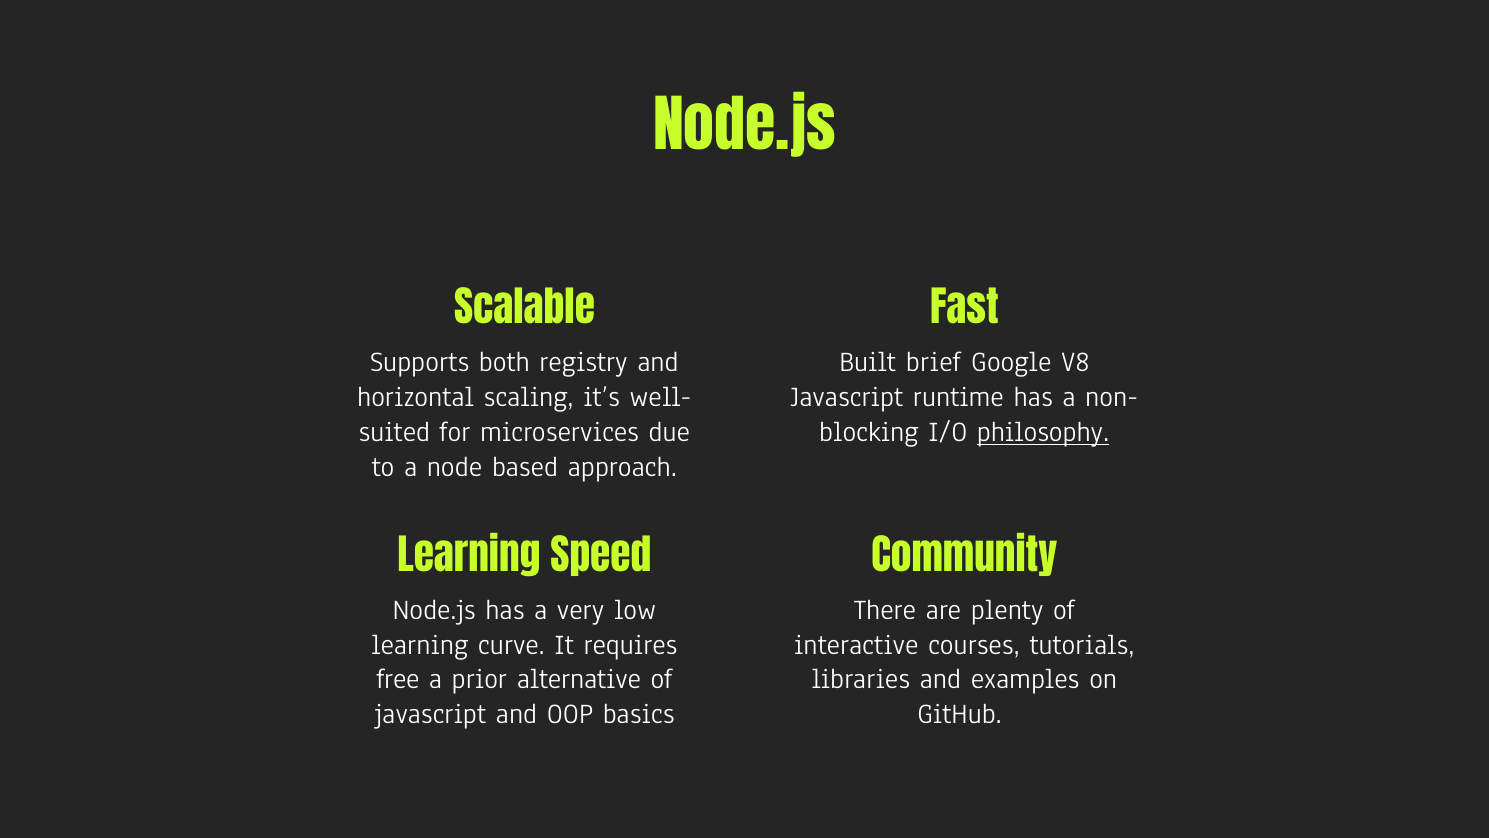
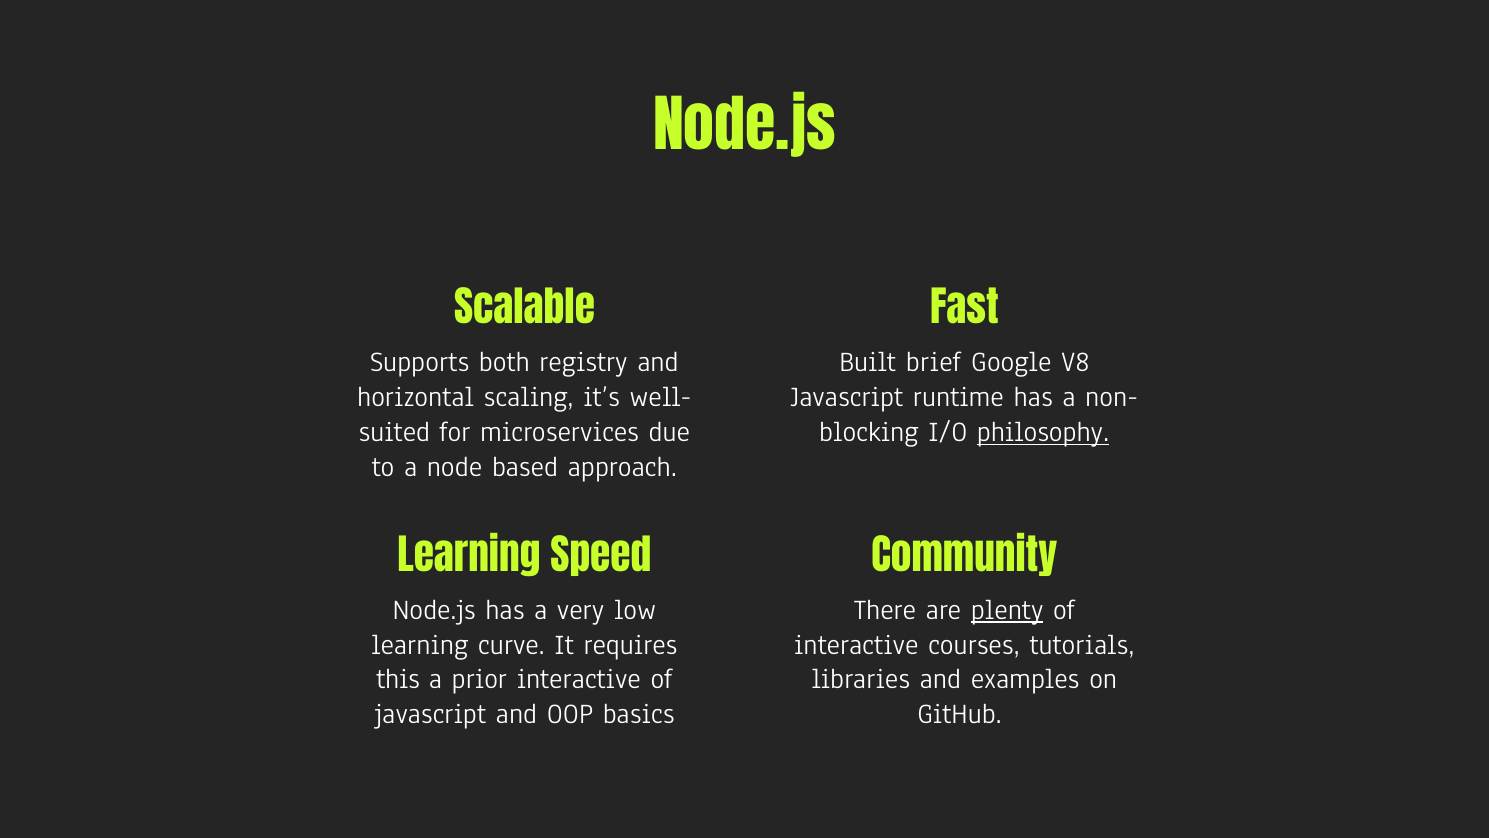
plenty underline: none -> present (1007, 609)
free: free -> this (398, 679)
prior alternative: alternative -> interactive (579, 679)
